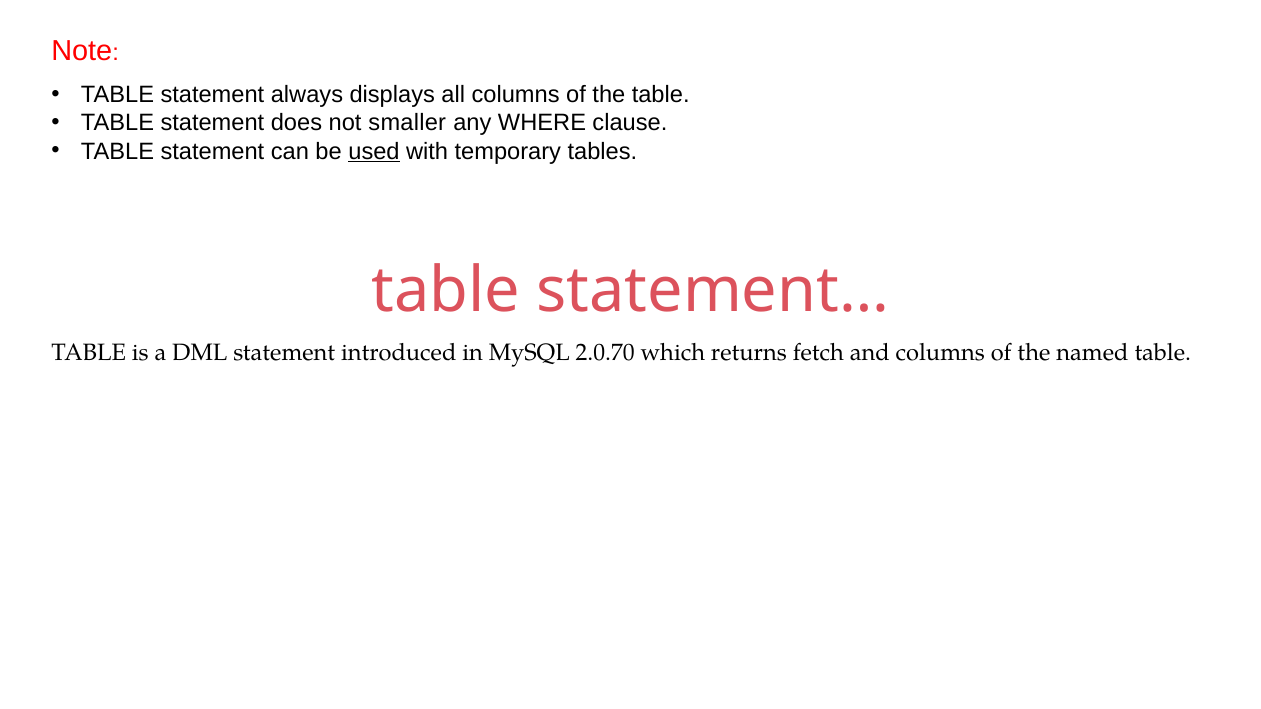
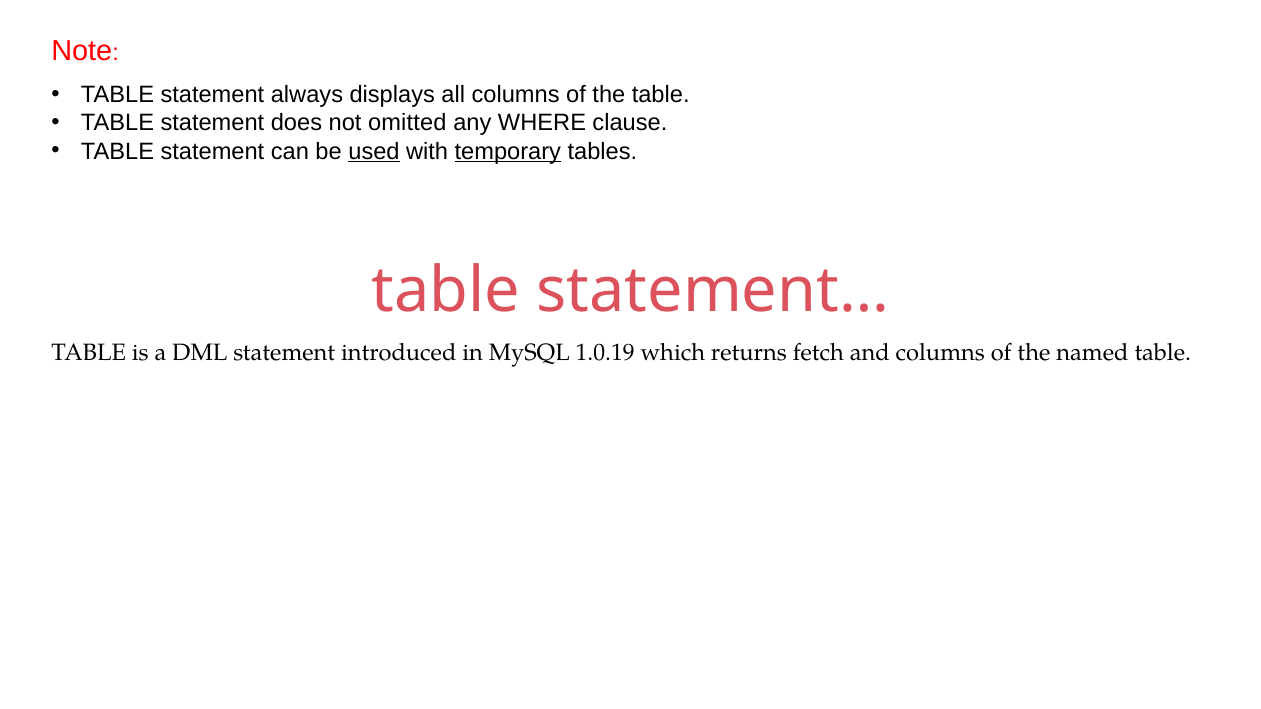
smaller: smaller -> omitted (407, 123)
temporary underline: none -> present (508, 151)
2.0.70: 2.0.70 -> 1.0.19 (605, 353)
